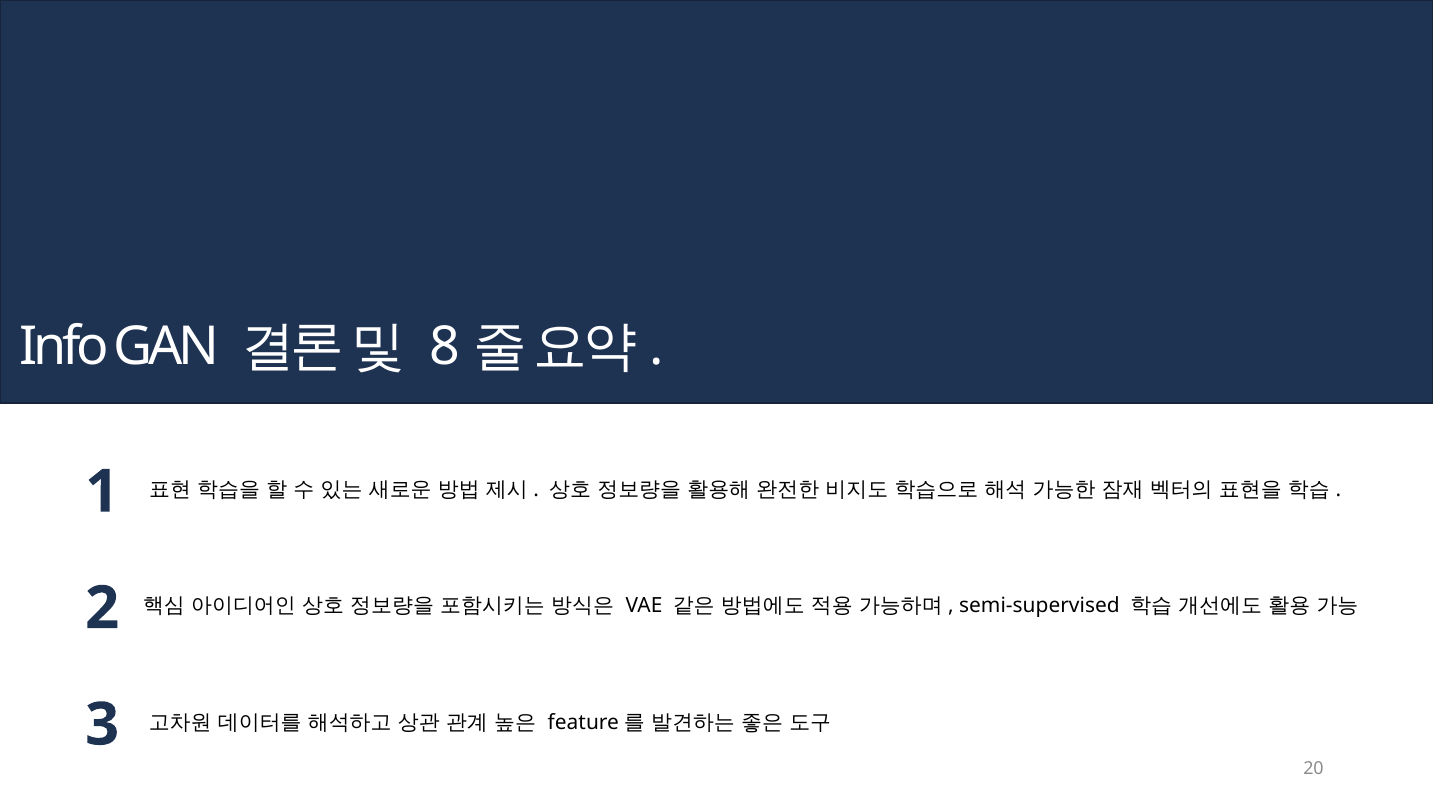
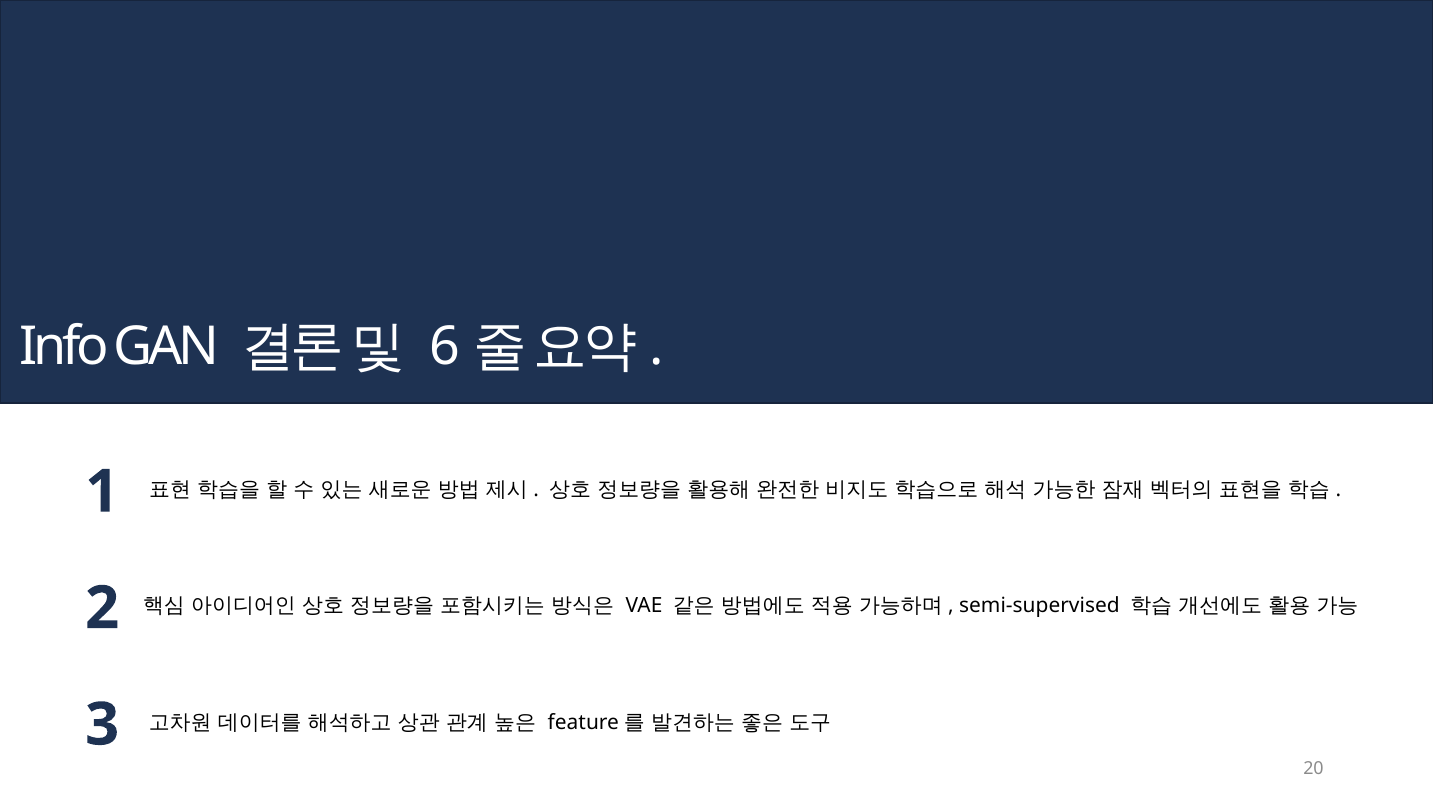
8: 8 -> 6 (445, 347)
